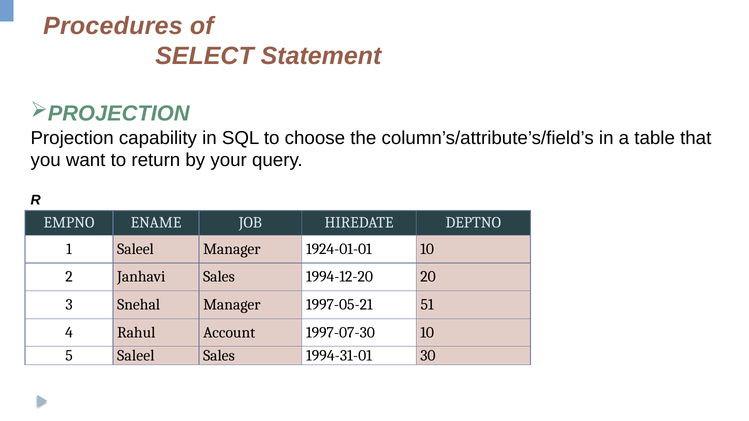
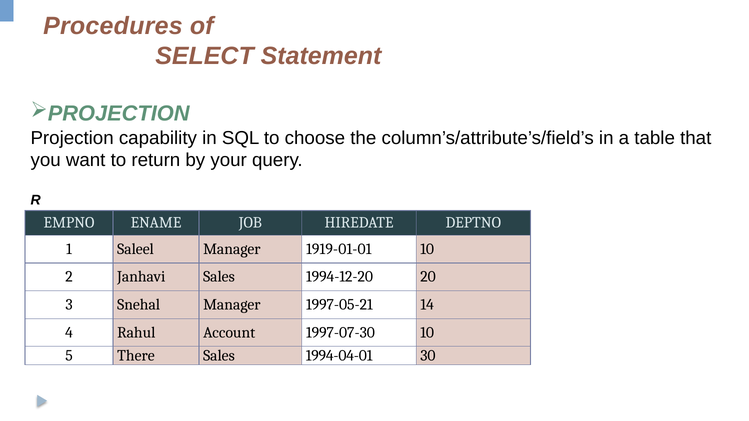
1924-01-01: 1924-01-01 -> 1919-01-01 (339, 249)
51: 51 -> 14 (427, 305)
5 Saleel: Saleel -> There (136, 356)
1994-31-01: 1994-31-01 -> 1994-04-01 (339, 356)
